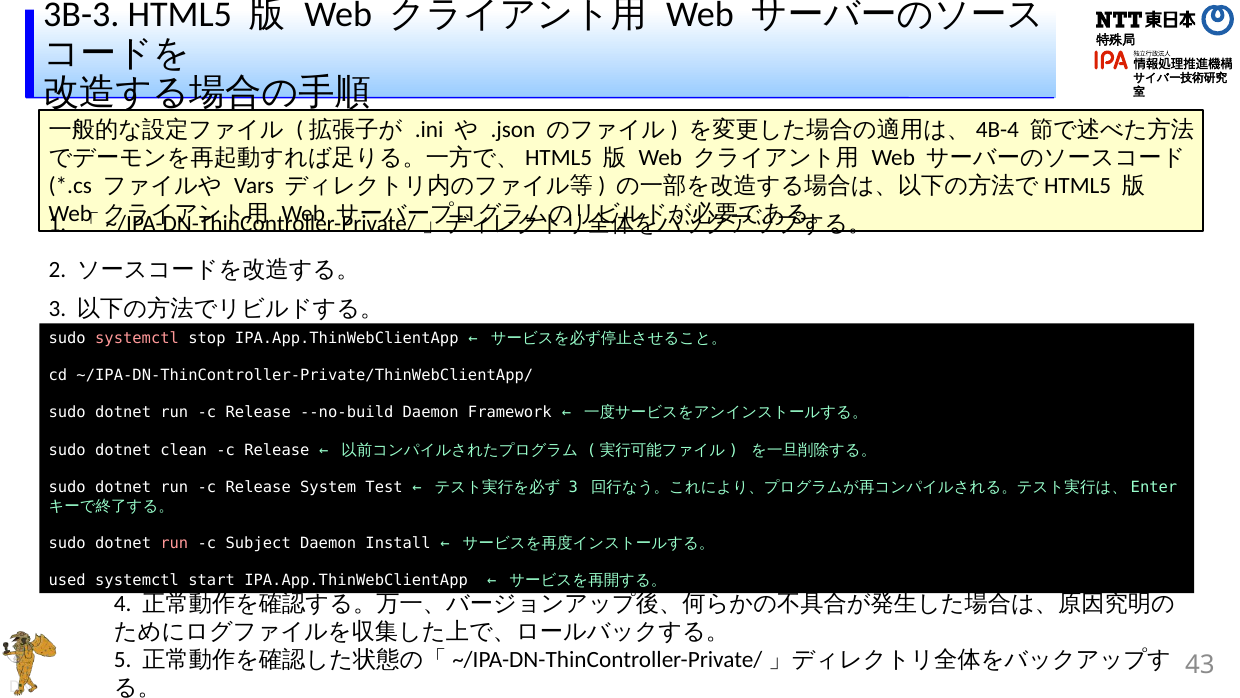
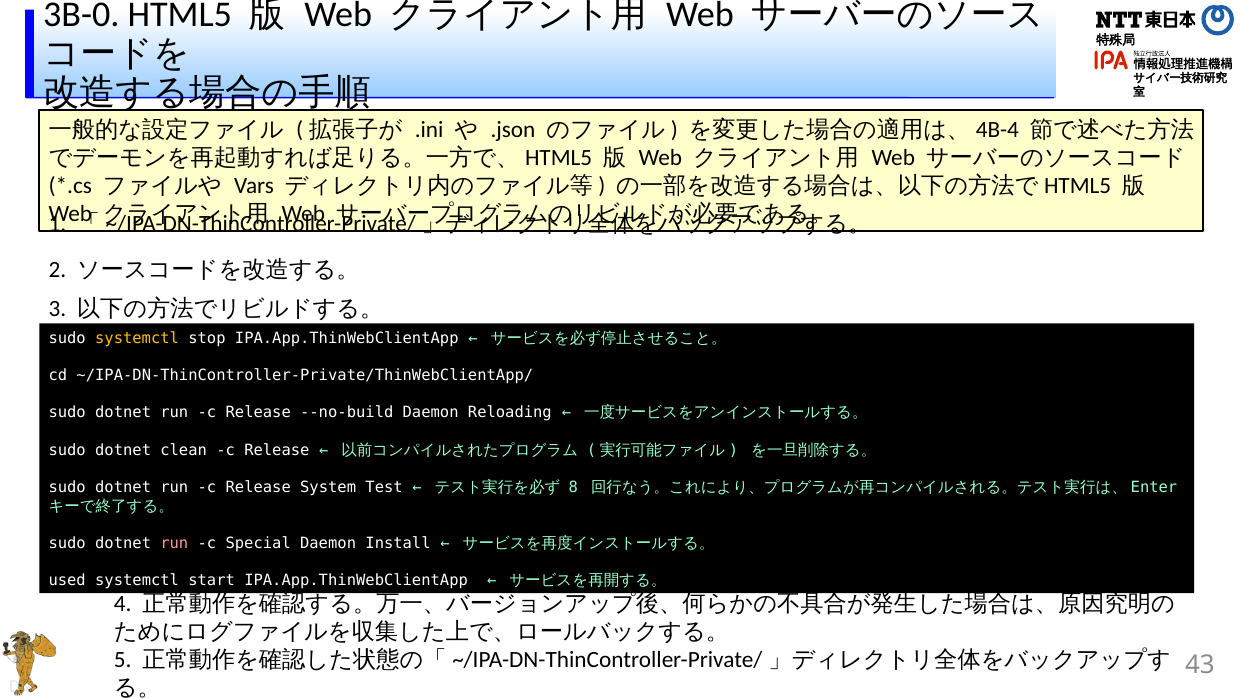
3B-3: 3B-3 -> 3B-0 (81, 14)
systemctl colour: pink -> yellow (137, 338)
Framework: Framework -> Reloading (510, 413)
3: 3 -> 8 (573, 487)
Subject: Subject -> Special (258, 543)
